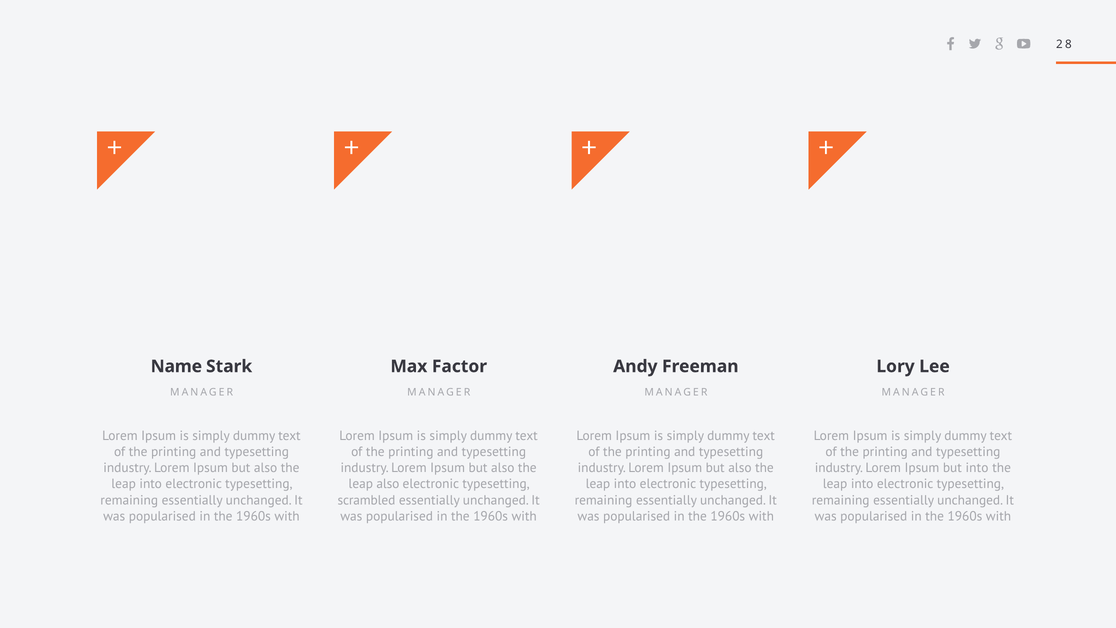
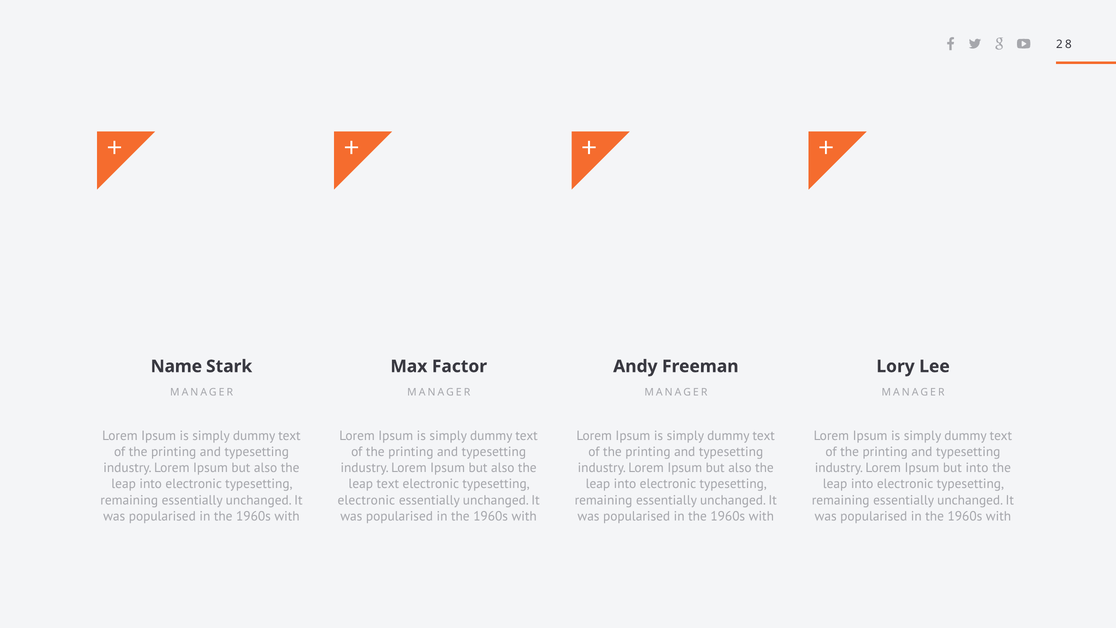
leap also: also -> text (388, 484)
scrambled: scrambled -> electronic (366, 500)
